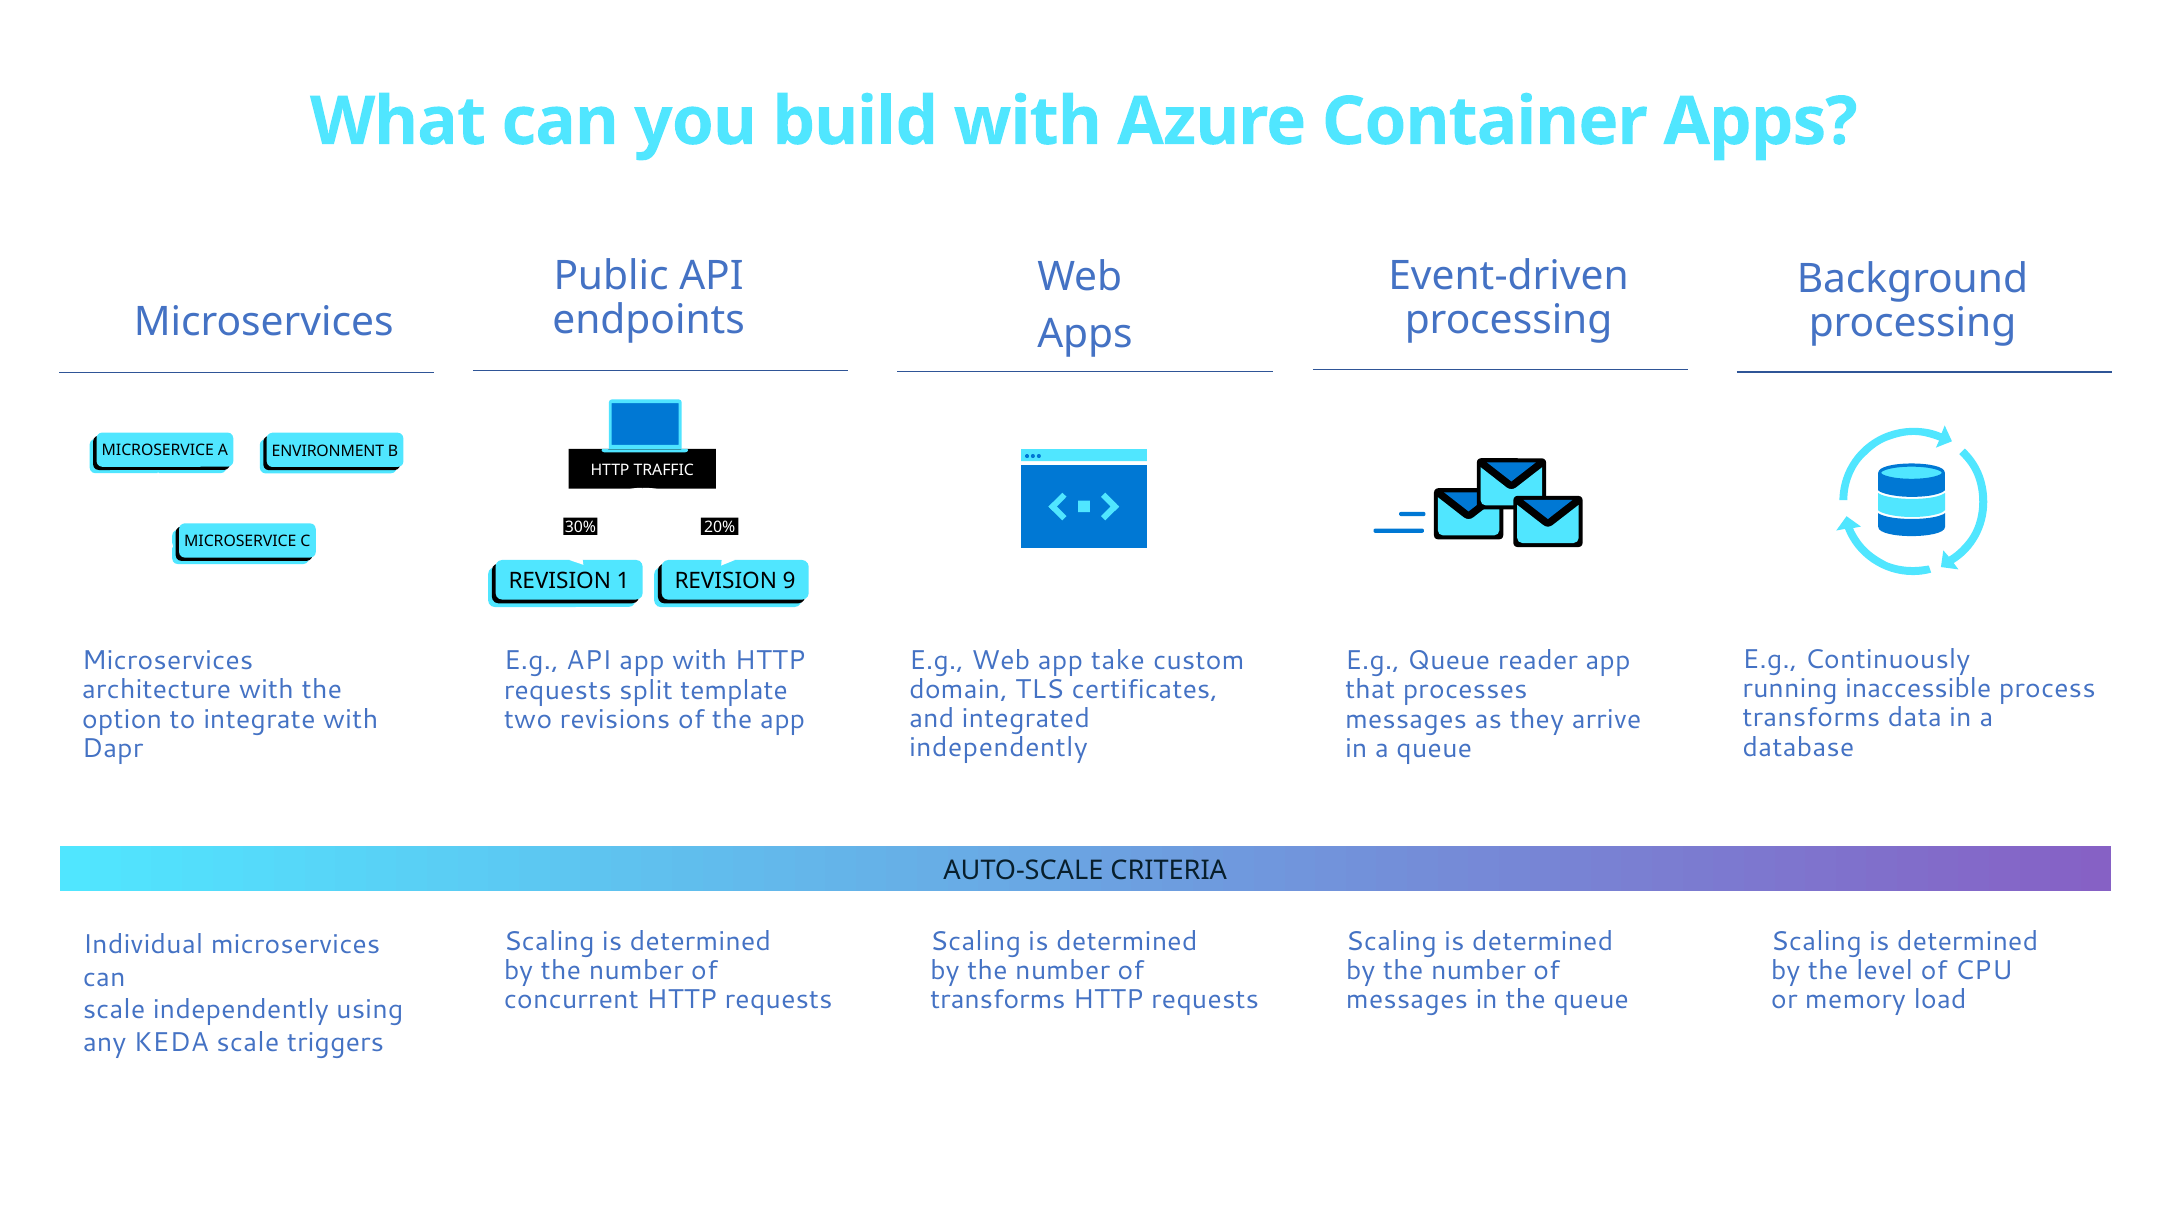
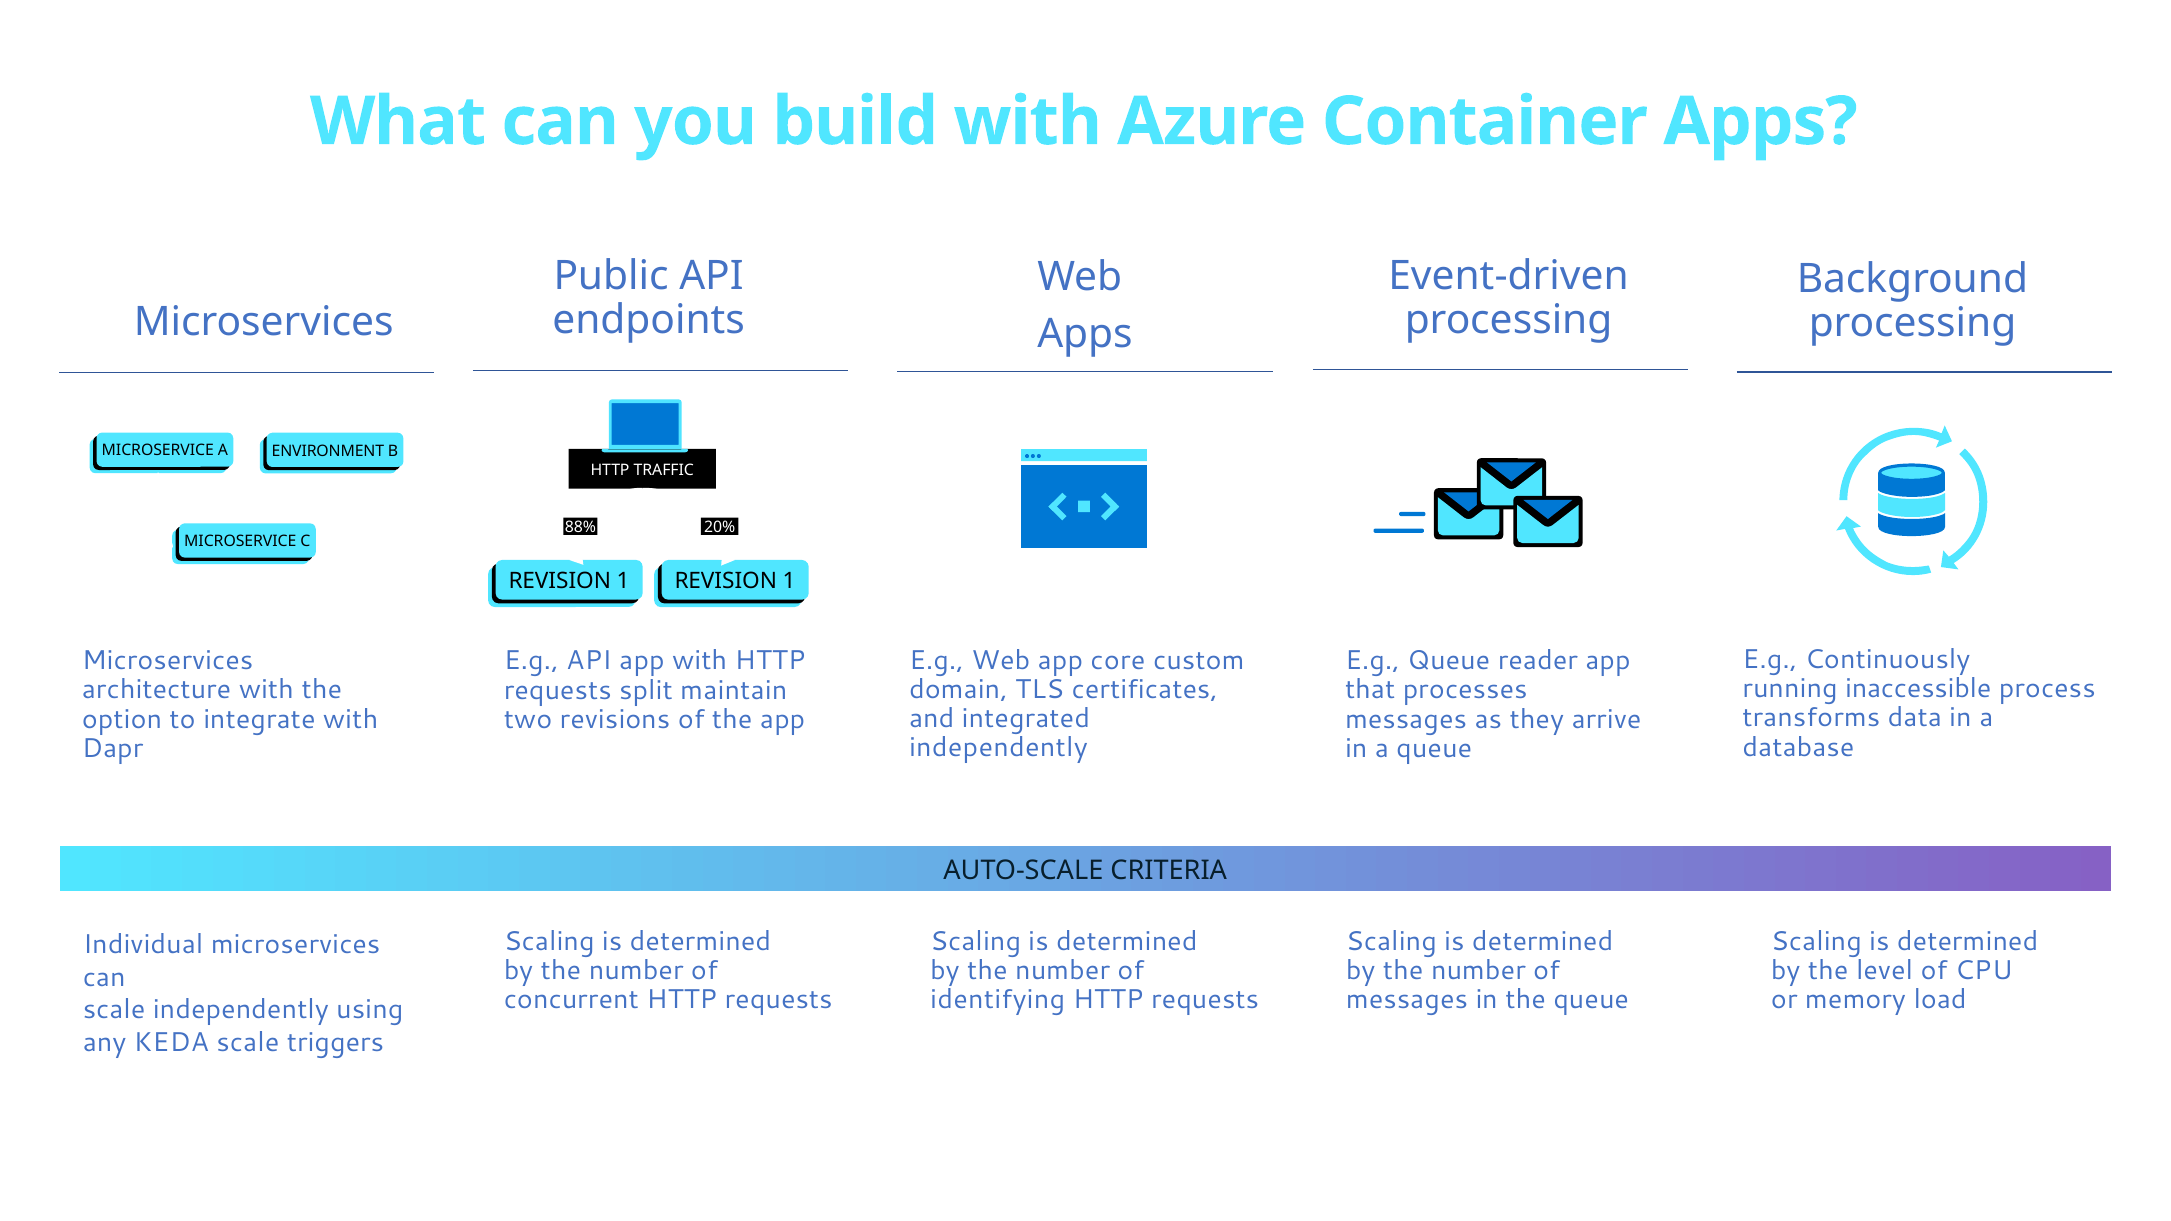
30%: 30% -> 88% (580, 528)
9: 9 -> 1 (789, 581)
take: take -> core (1118, 660)
template: template -> maintain (734, 690)
transforms: transforms -> identifying (998, 1000)
